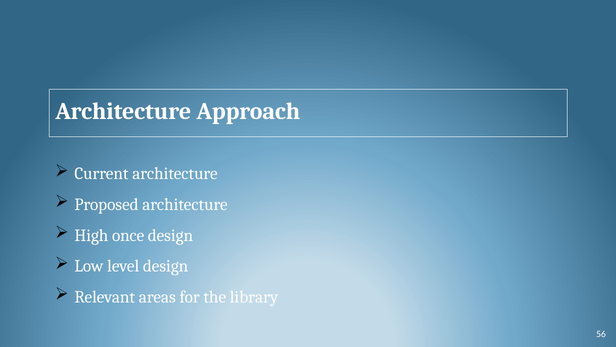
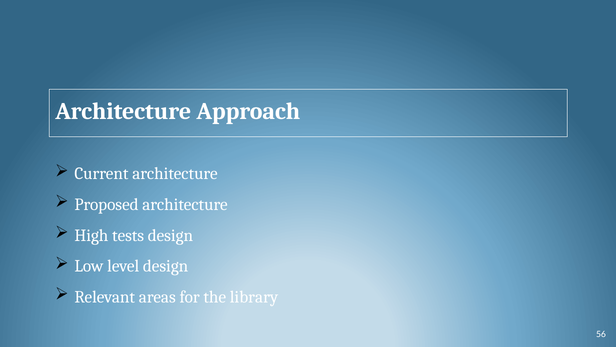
once: once -> tests (128, 235)
